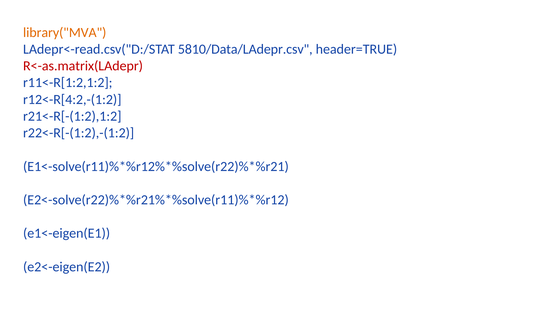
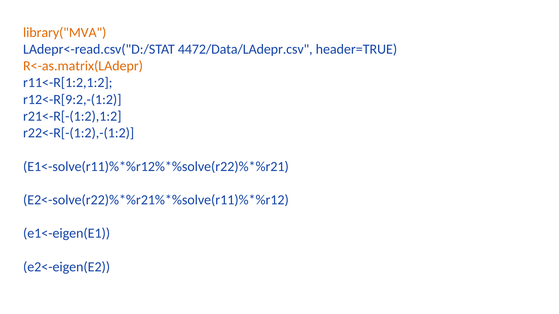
5810/Data/LAdepr.csv: 5810/Data/LAdepr.csv -> 4472/Data/LAdepr.csv (245, 49)
R<-as.matrix(LAdepr colour: red -> orange (83, 66)
r12<-R[4:2,-(1:2: r12<-R[4:2,-(1:2 -> r12<-R[9:2,-(1:2 (72, 100)
